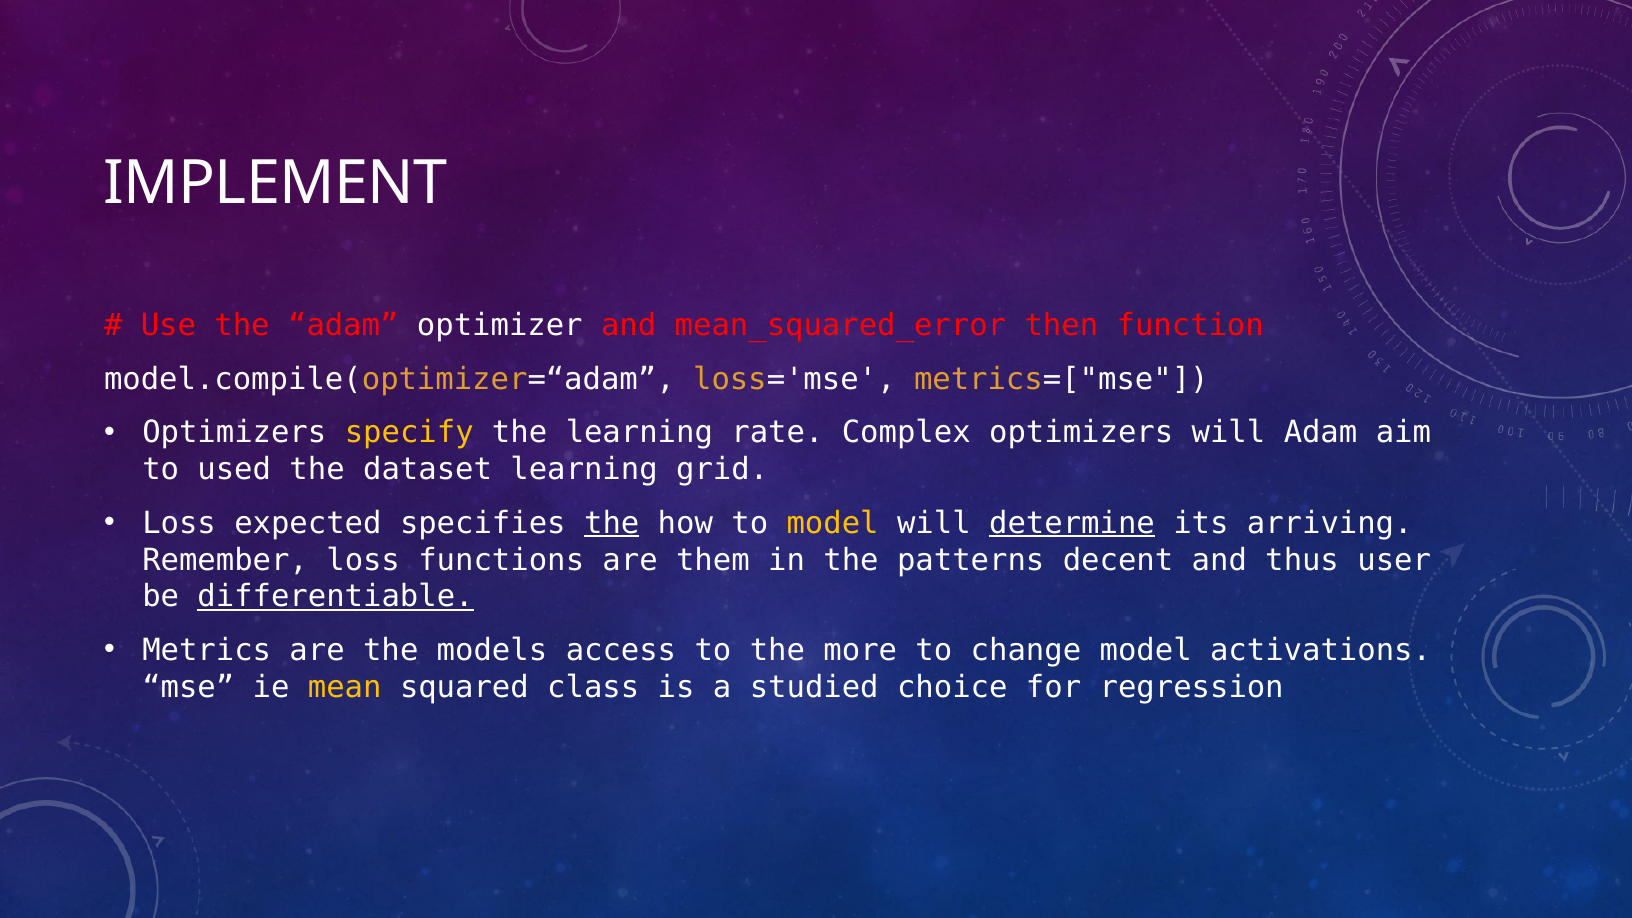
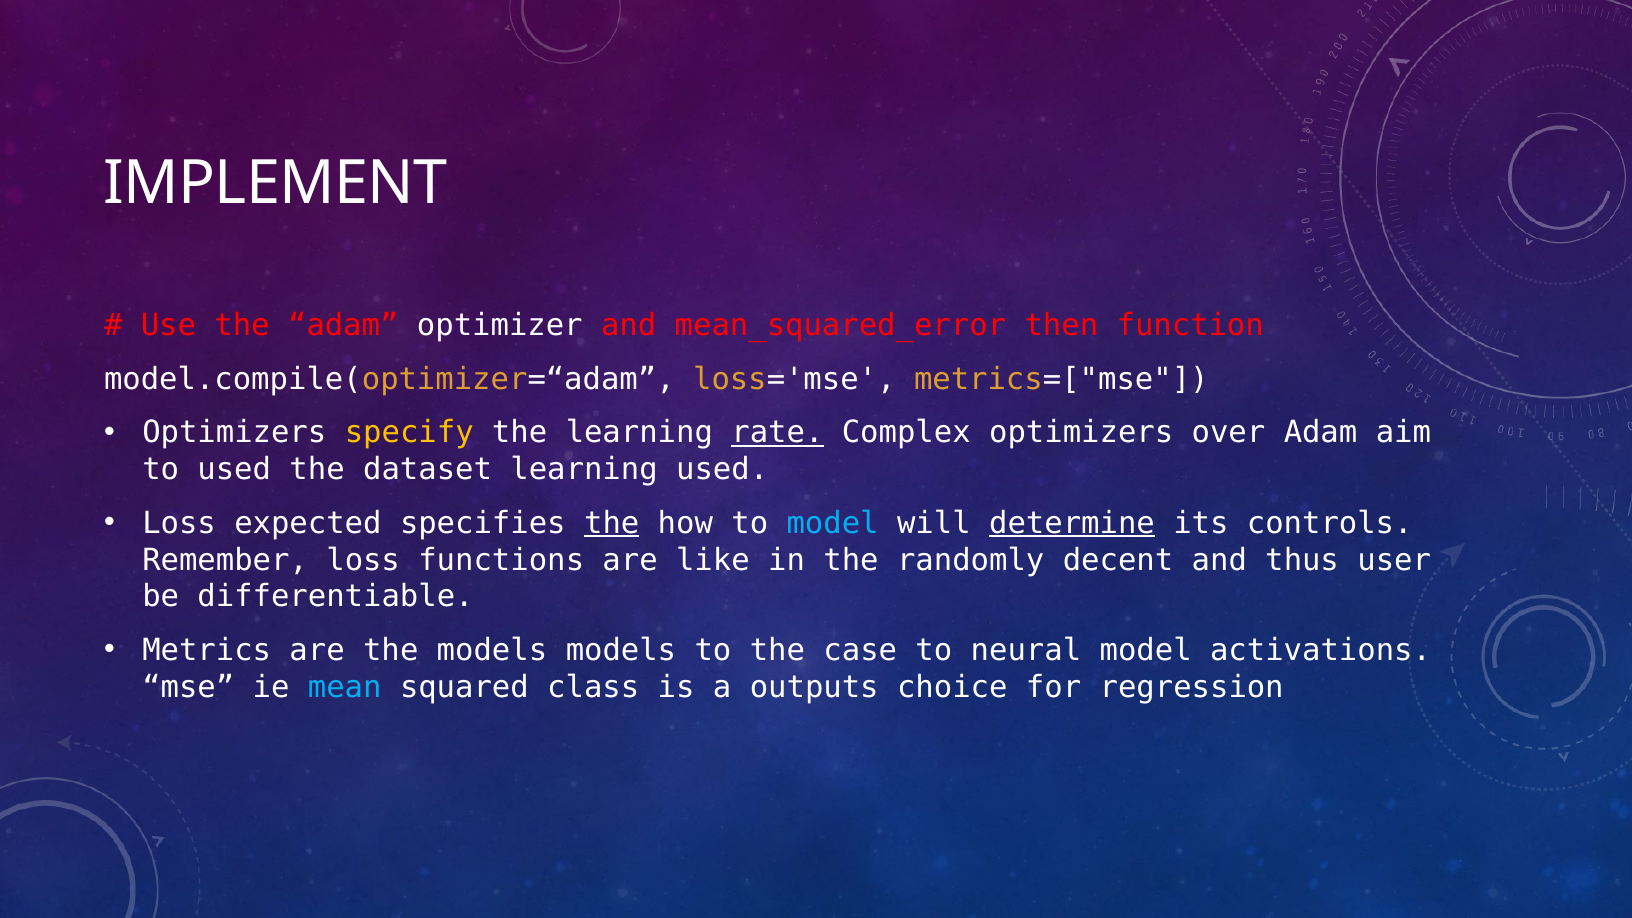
rate underline: none -> present (777, 433)
optimizers will: will -> over (1228, 433)
learning grid: grid -> used (722, 469)
model colour: yellow -> light blue (833, 523)
arriving: arriving -> controls (1330, 523)
them: them -> like (713, 560)
patterns: patterns -> randomly (971, 560)
differentiable underline: present -> none (336, 597)
models access: access -> models (621, 650)
more: more -> case (860, 650)
change: change -> neural (1026, 650)
mean colour: yellow -> light blue (345, 687)
studied: studied -> outputs (814, 687)
